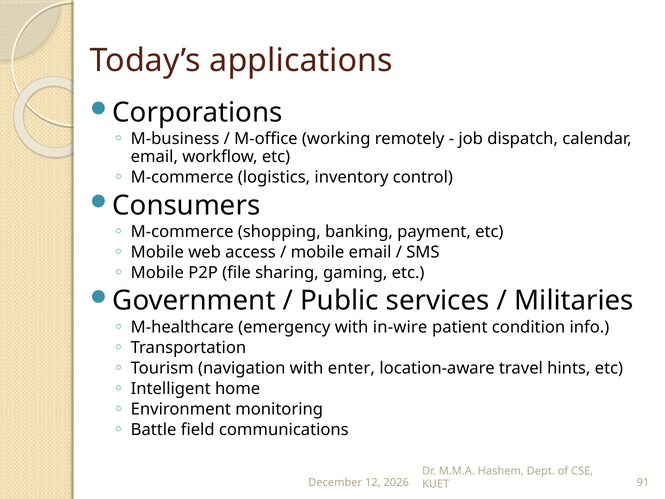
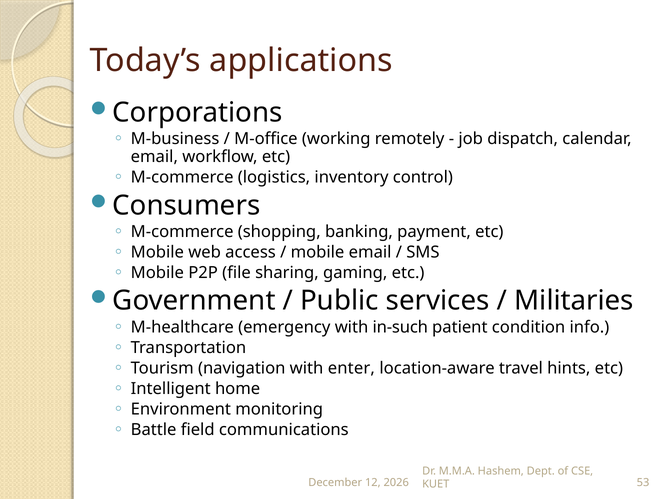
in-wire: in-wire -> in-such (400, 327)
91: 91 -> 53 (643, 482)
